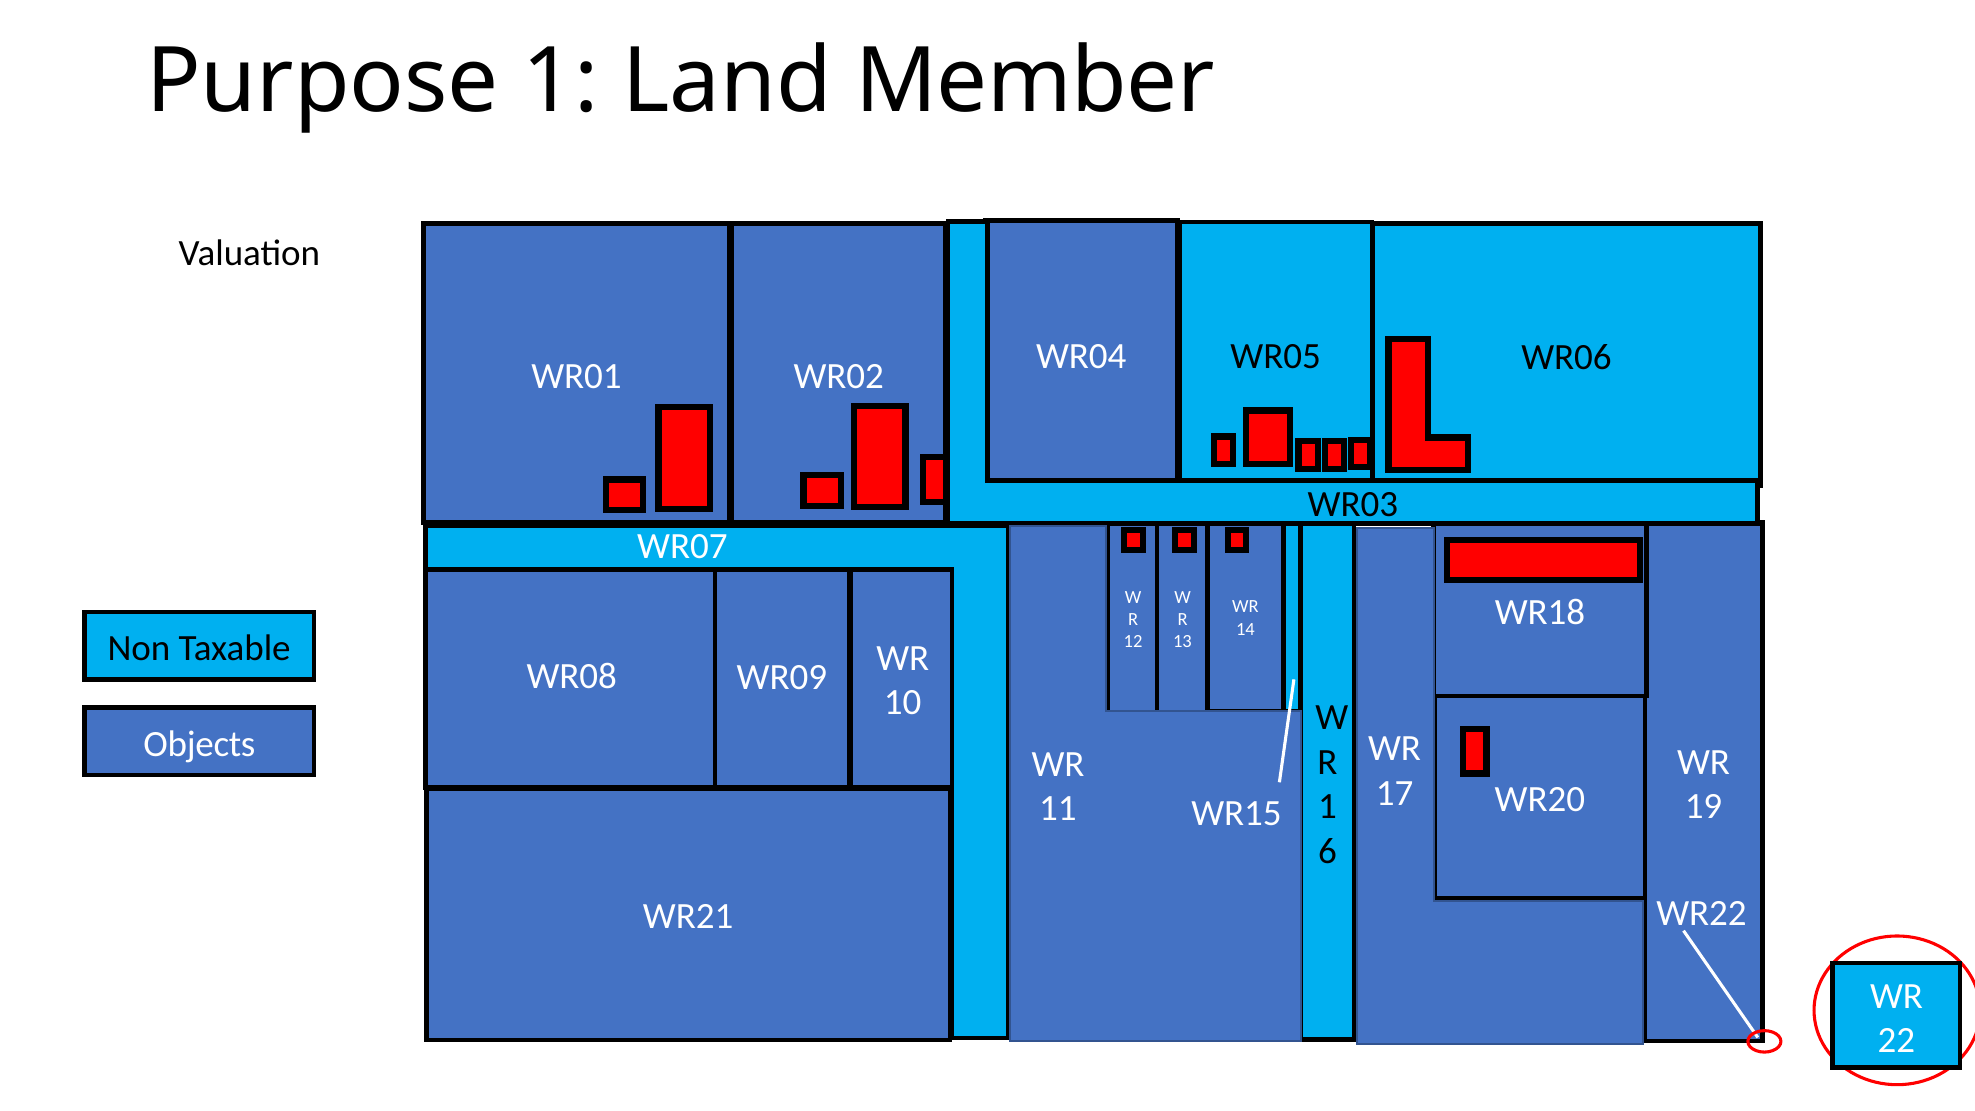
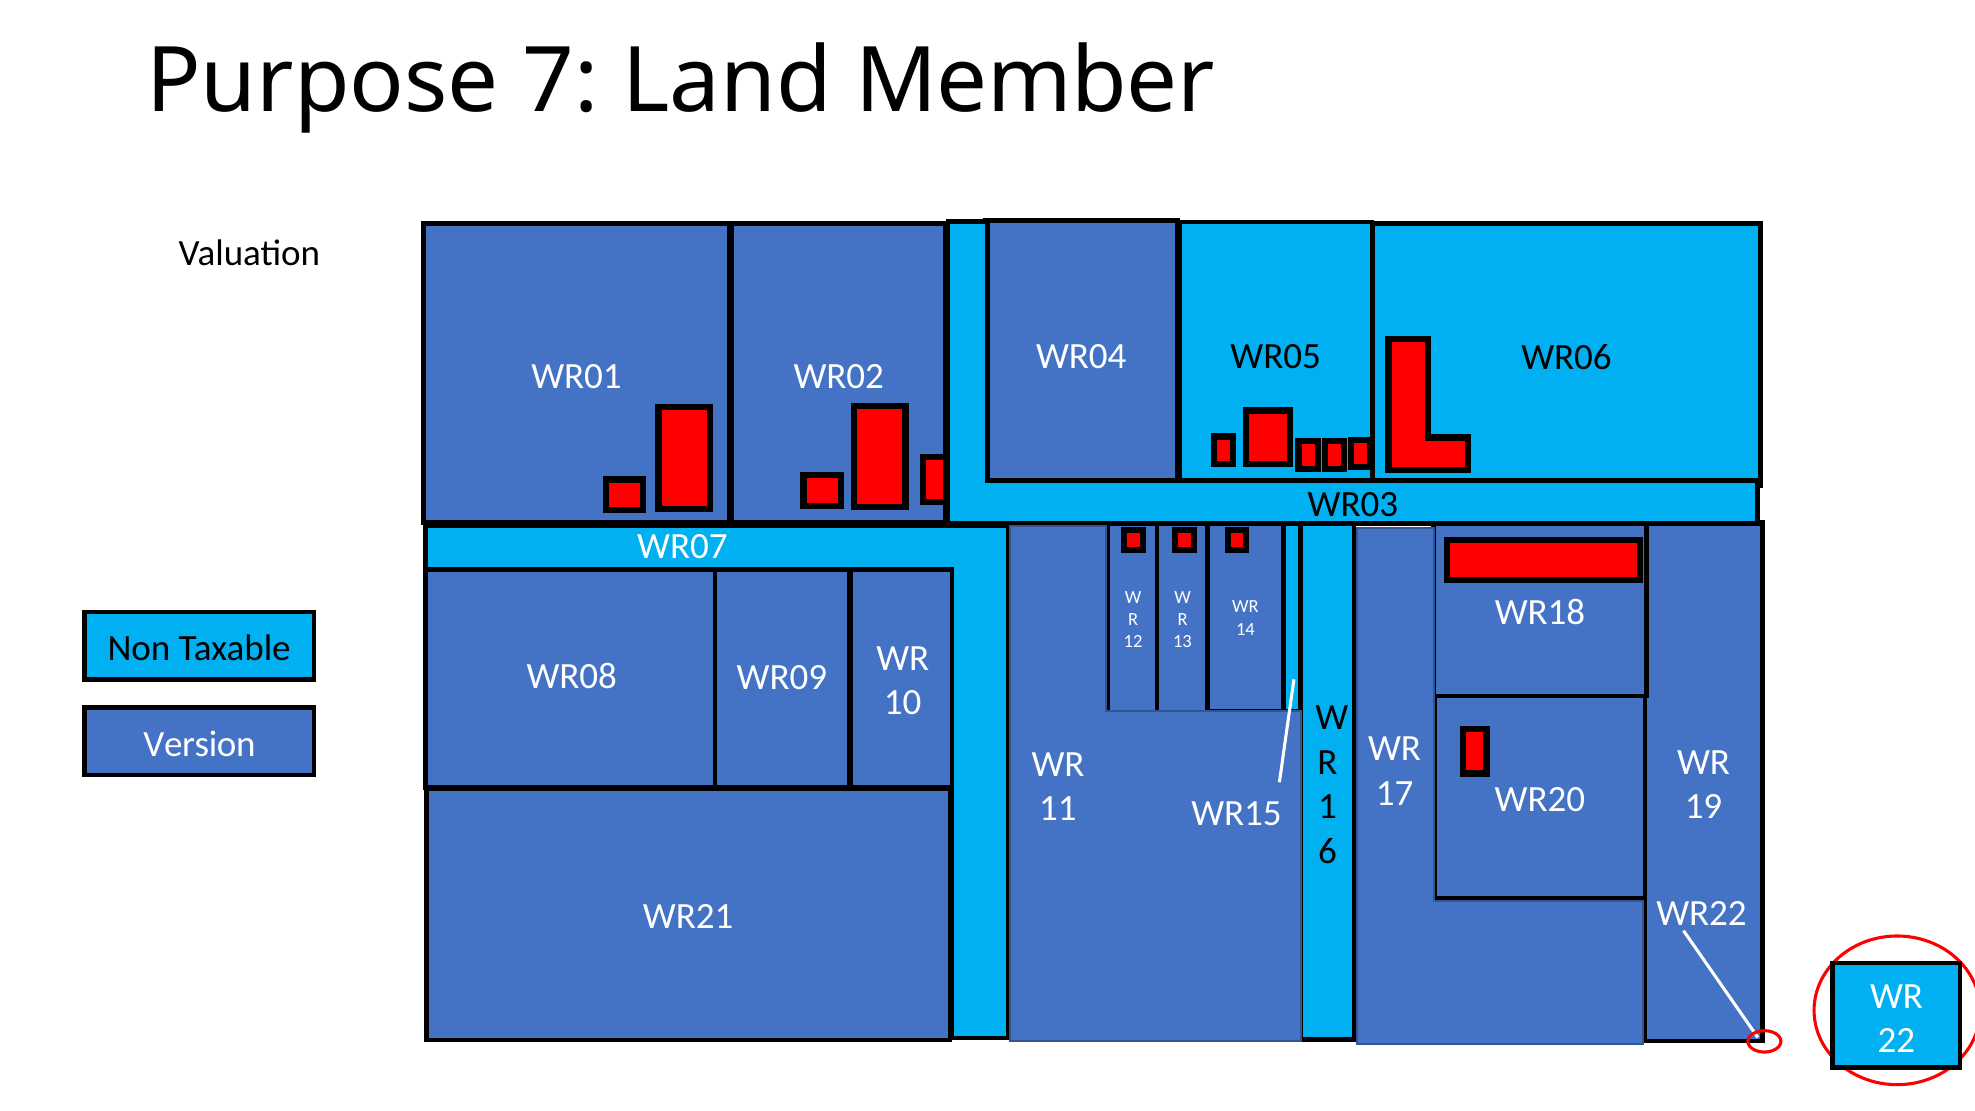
Purpose 1: 1 -> 7 (560, 82)
Objects: Objects -> Version (199, 744)
